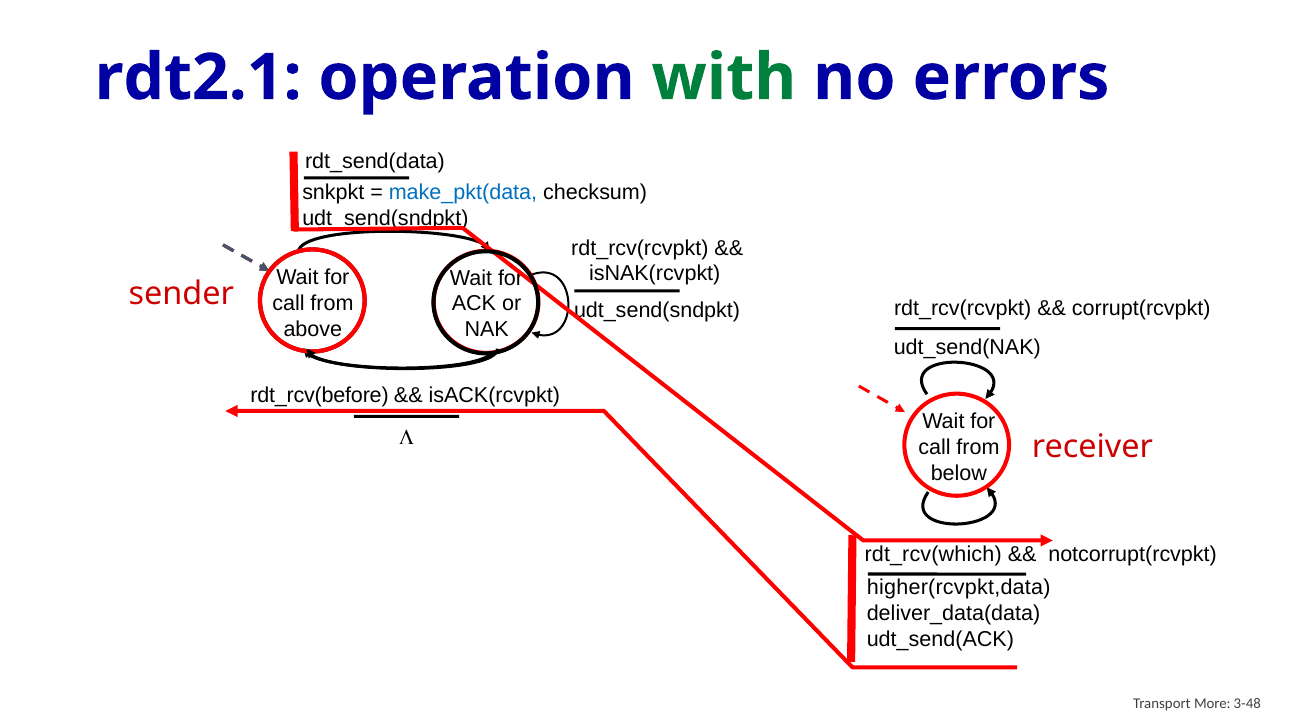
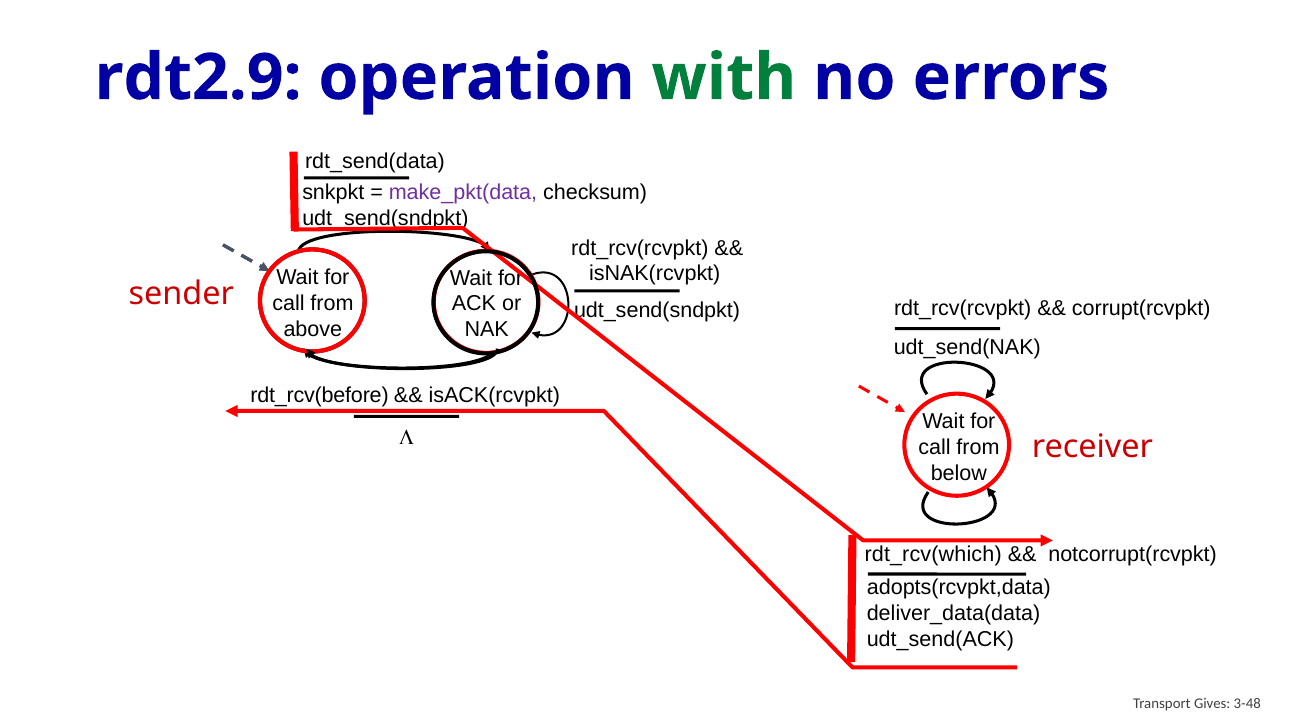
rdt2.1: rdt2.1 -> rdt2.9 (198, 78)
make_pkt(data colour: blue -> purple (463, 192)
higher(rcvpkt,data: higher(rcvpkt,data -> adopts(rcvpkt,data (959, 588)
More: More -> Gives (1212, 704)
